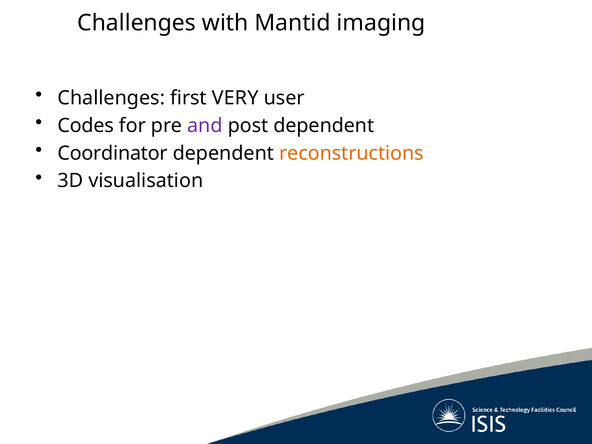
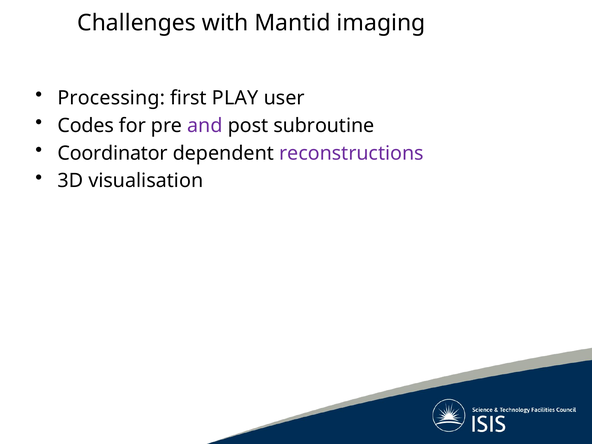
Challenges: Challenges -> Processing (111, 98)
VERY: VERY -> PLAY (235, 98)
post dependent: dependent -> subroutine (324, 126)
reconstructions colour: orange -> purple (351, 153)
